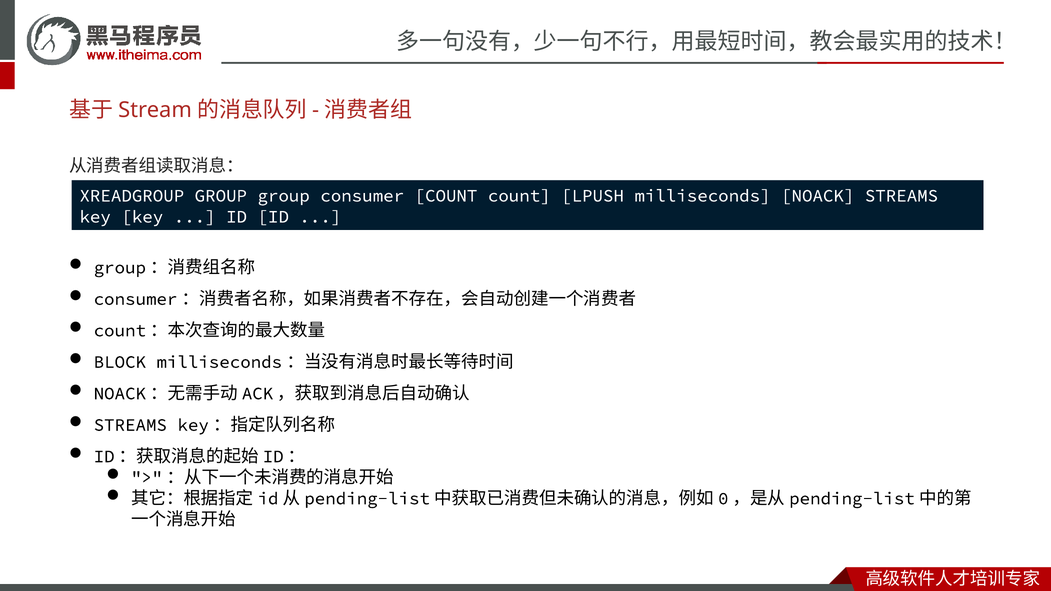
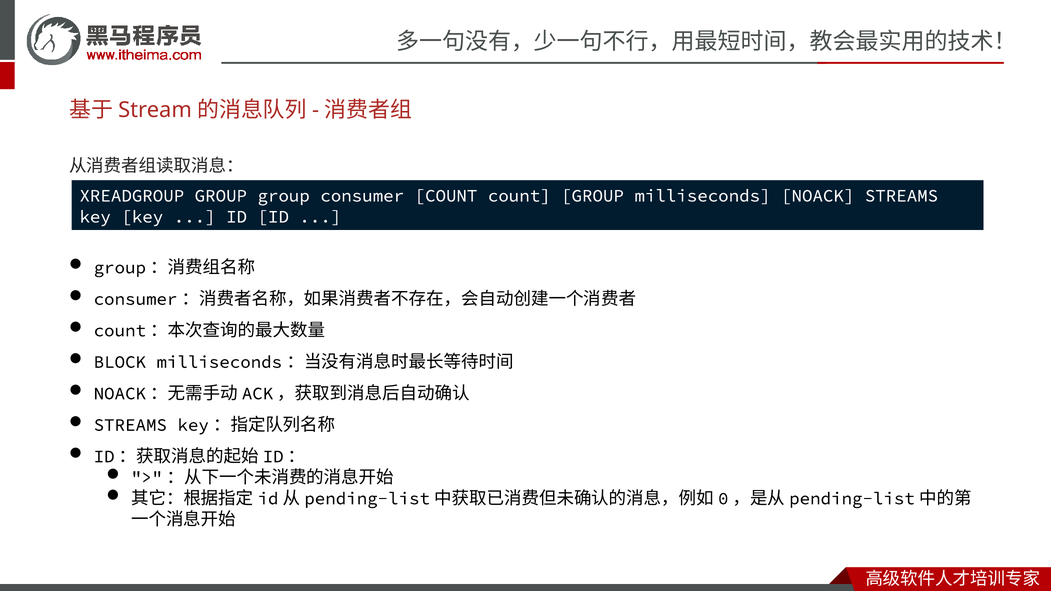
count LPUSH: LPUSH -> GROUP (593, 196)
